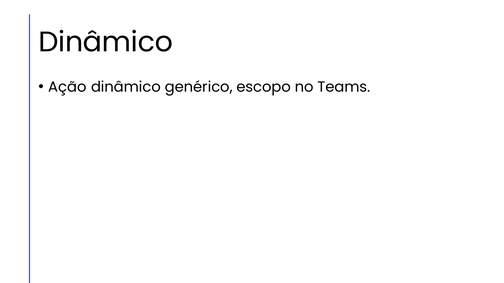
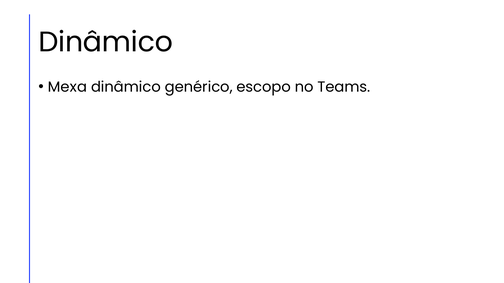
Ação: Ação -> Mexa (67, 87)
